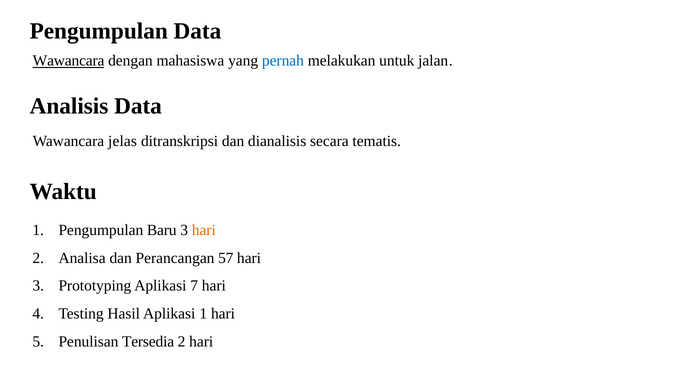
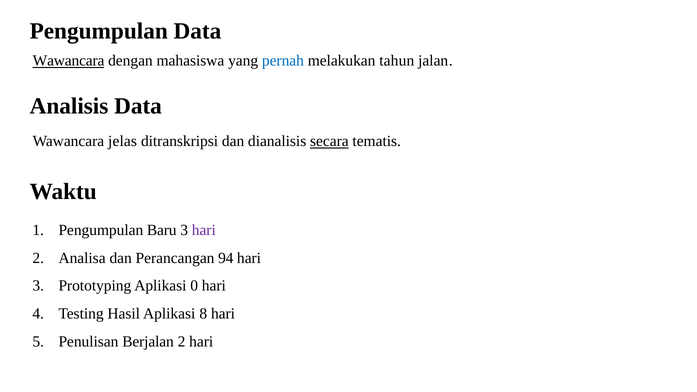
untuk: untuk -> tahun (397, 61)
secara underline: none -> present (329, 141)
hari colour: orange -> purple (204, 230)
57: 57 -> 94 (226, 258)
7: 7 -> 0 (194, 286)
Aplikasi 1: 1 -> 8 (203, 314)
Tersedia: Tersedia -> Berjalan (148, 342)
